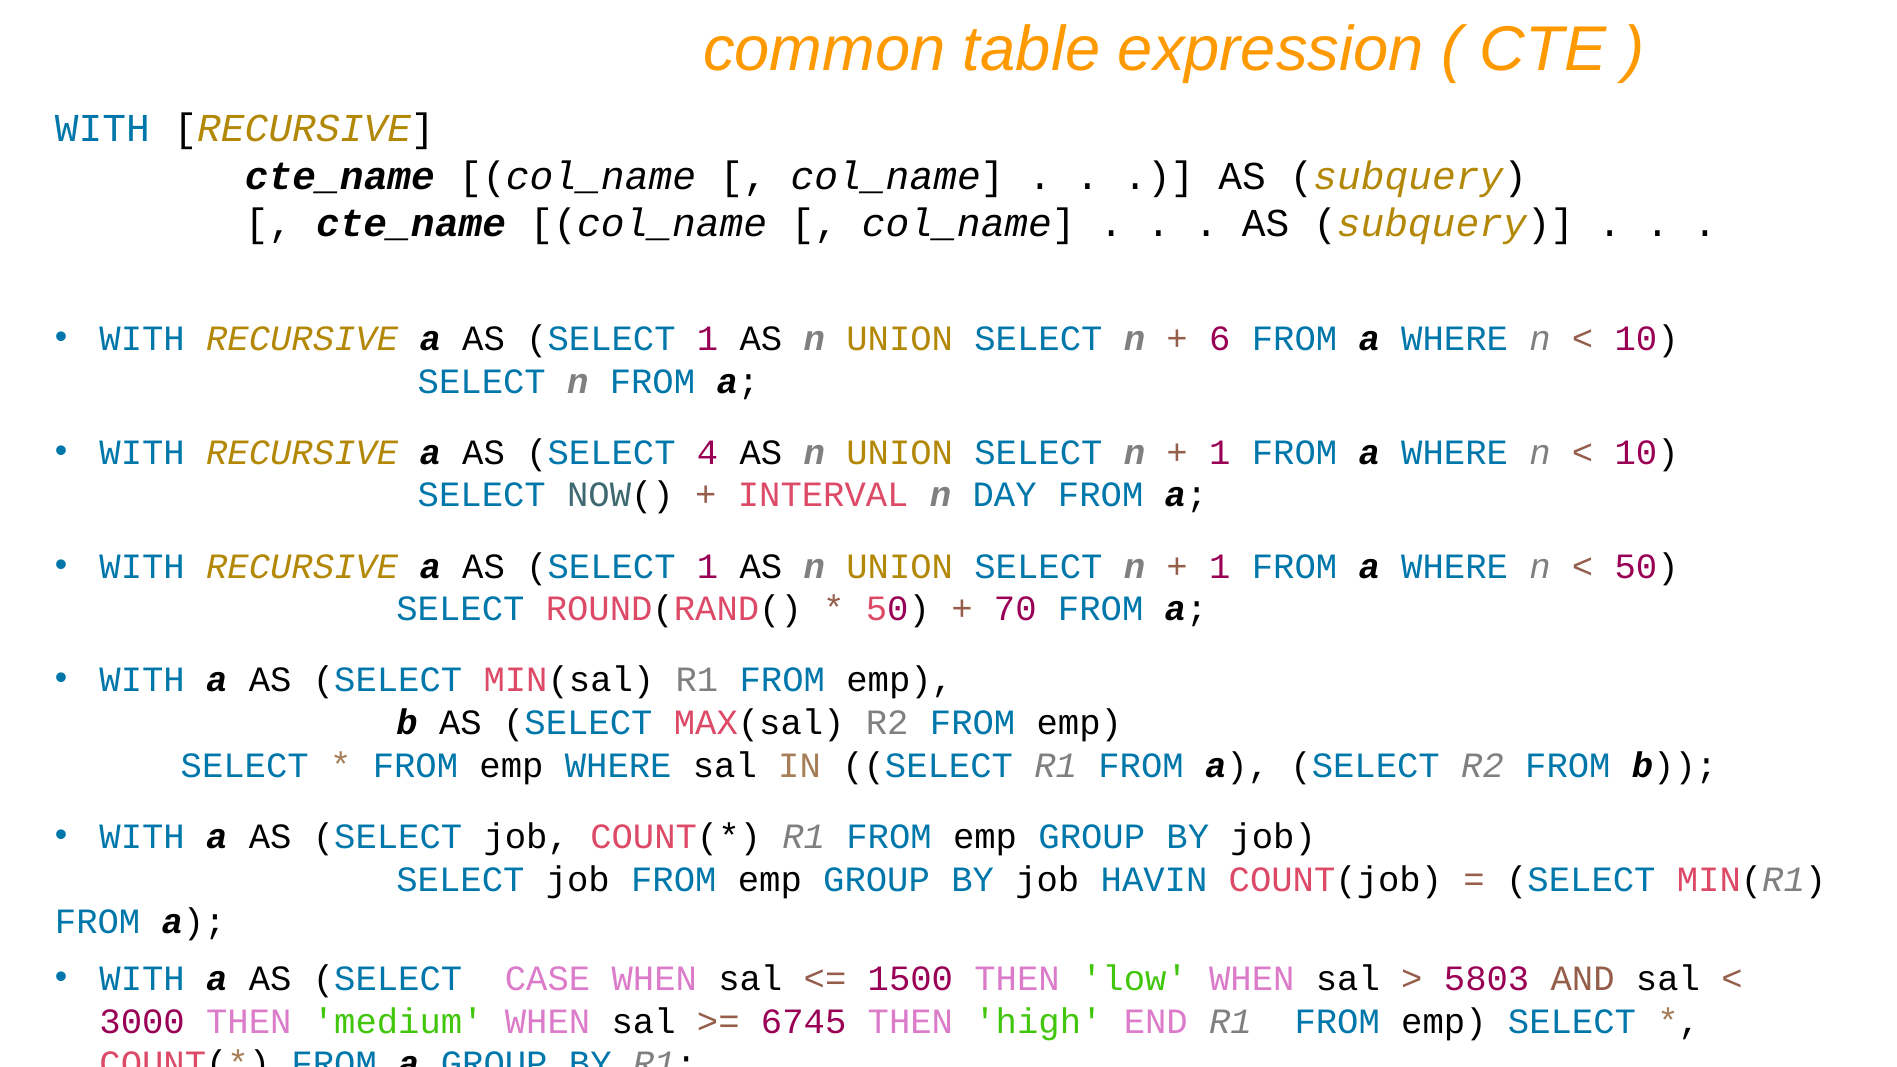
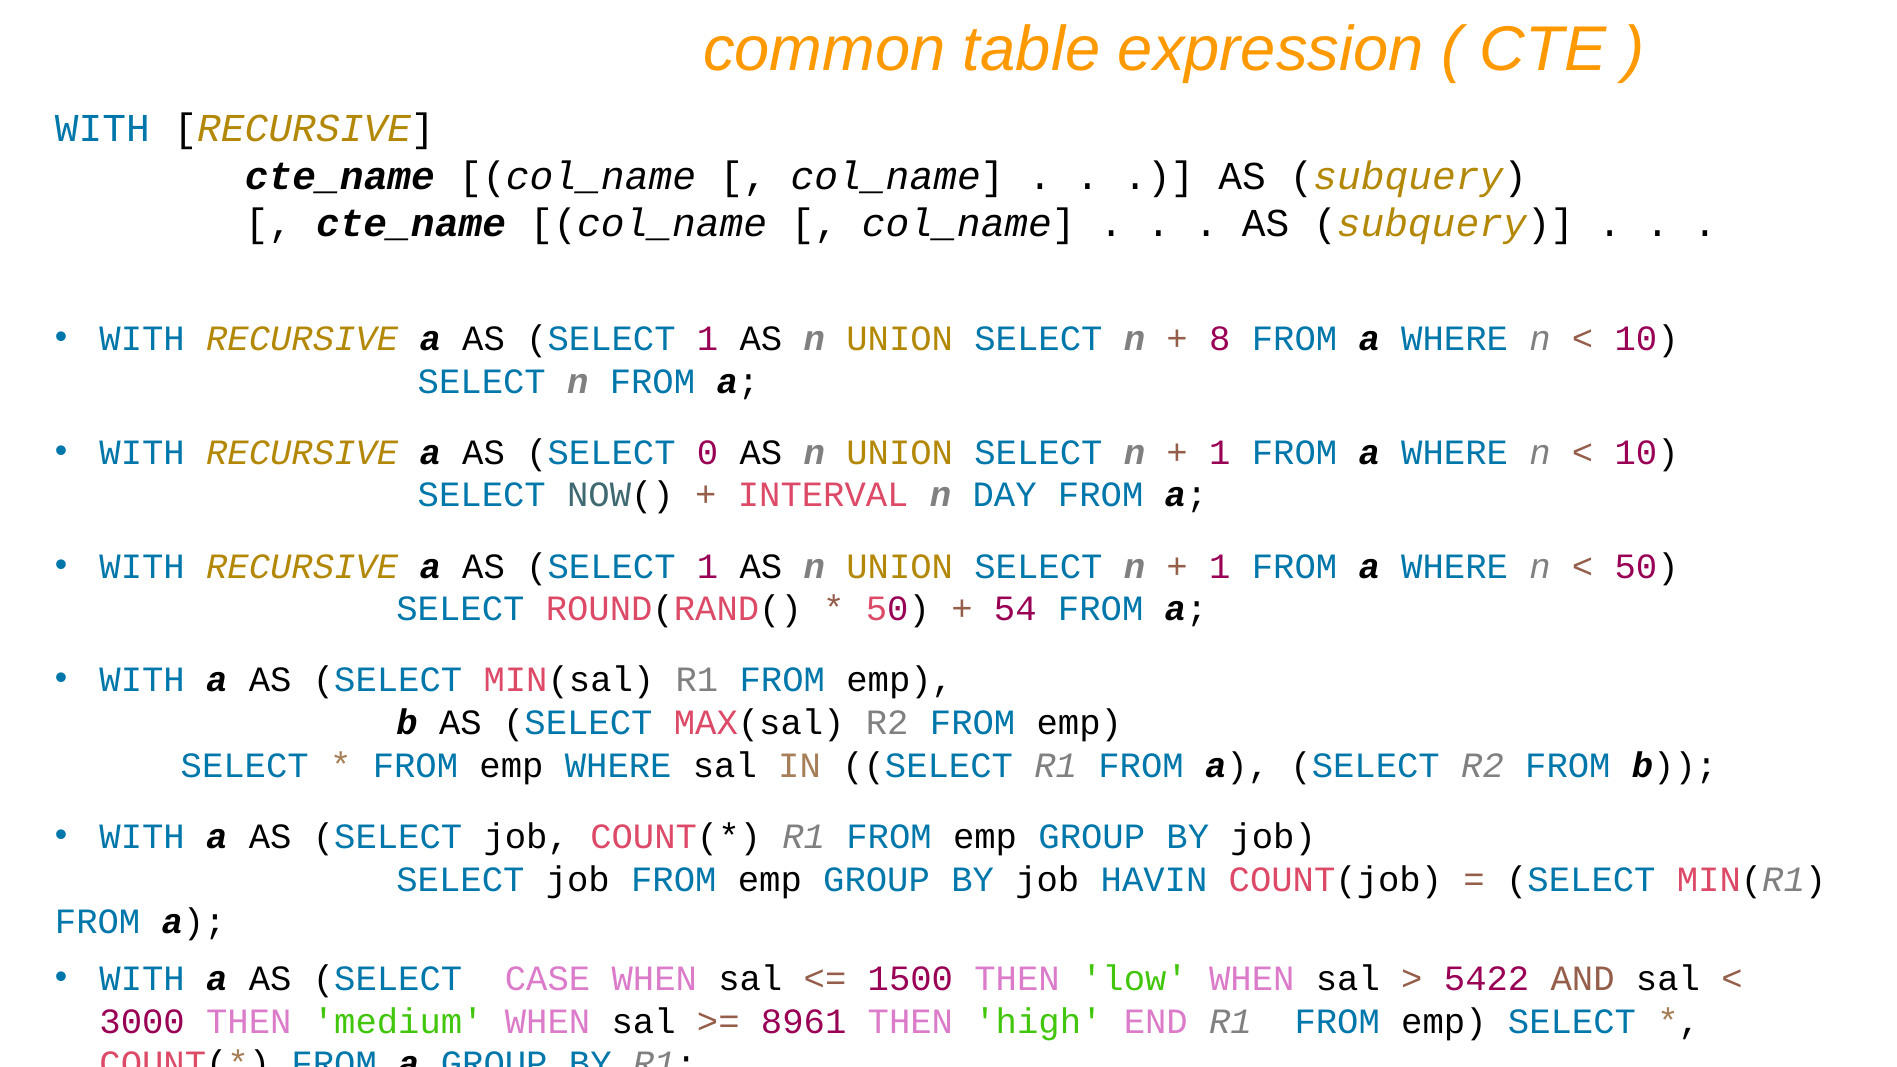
6: 6 -> 8 (1220, 339)
4: 4 -> 0 (708, 452)
70: 70 -> 54 (1015, 609)
5803: 5803 -> 5422 (1487, 979)
6745: 6745 -> 8961 (804, 1022)
